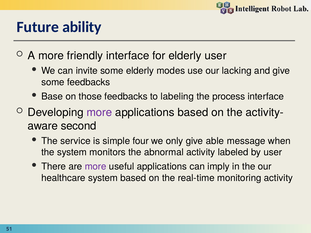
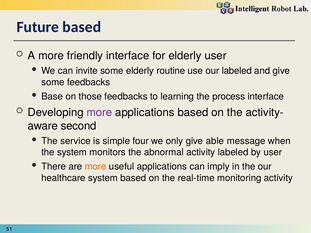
Future ability: ability -> based (82, 27)
modes: modes -> routine (171, 71)
our lacking: lacking -> labeled (237, 71)
labeling: labeling -> learning (177, 97)
more colour: purple -> orange (96, 167)
